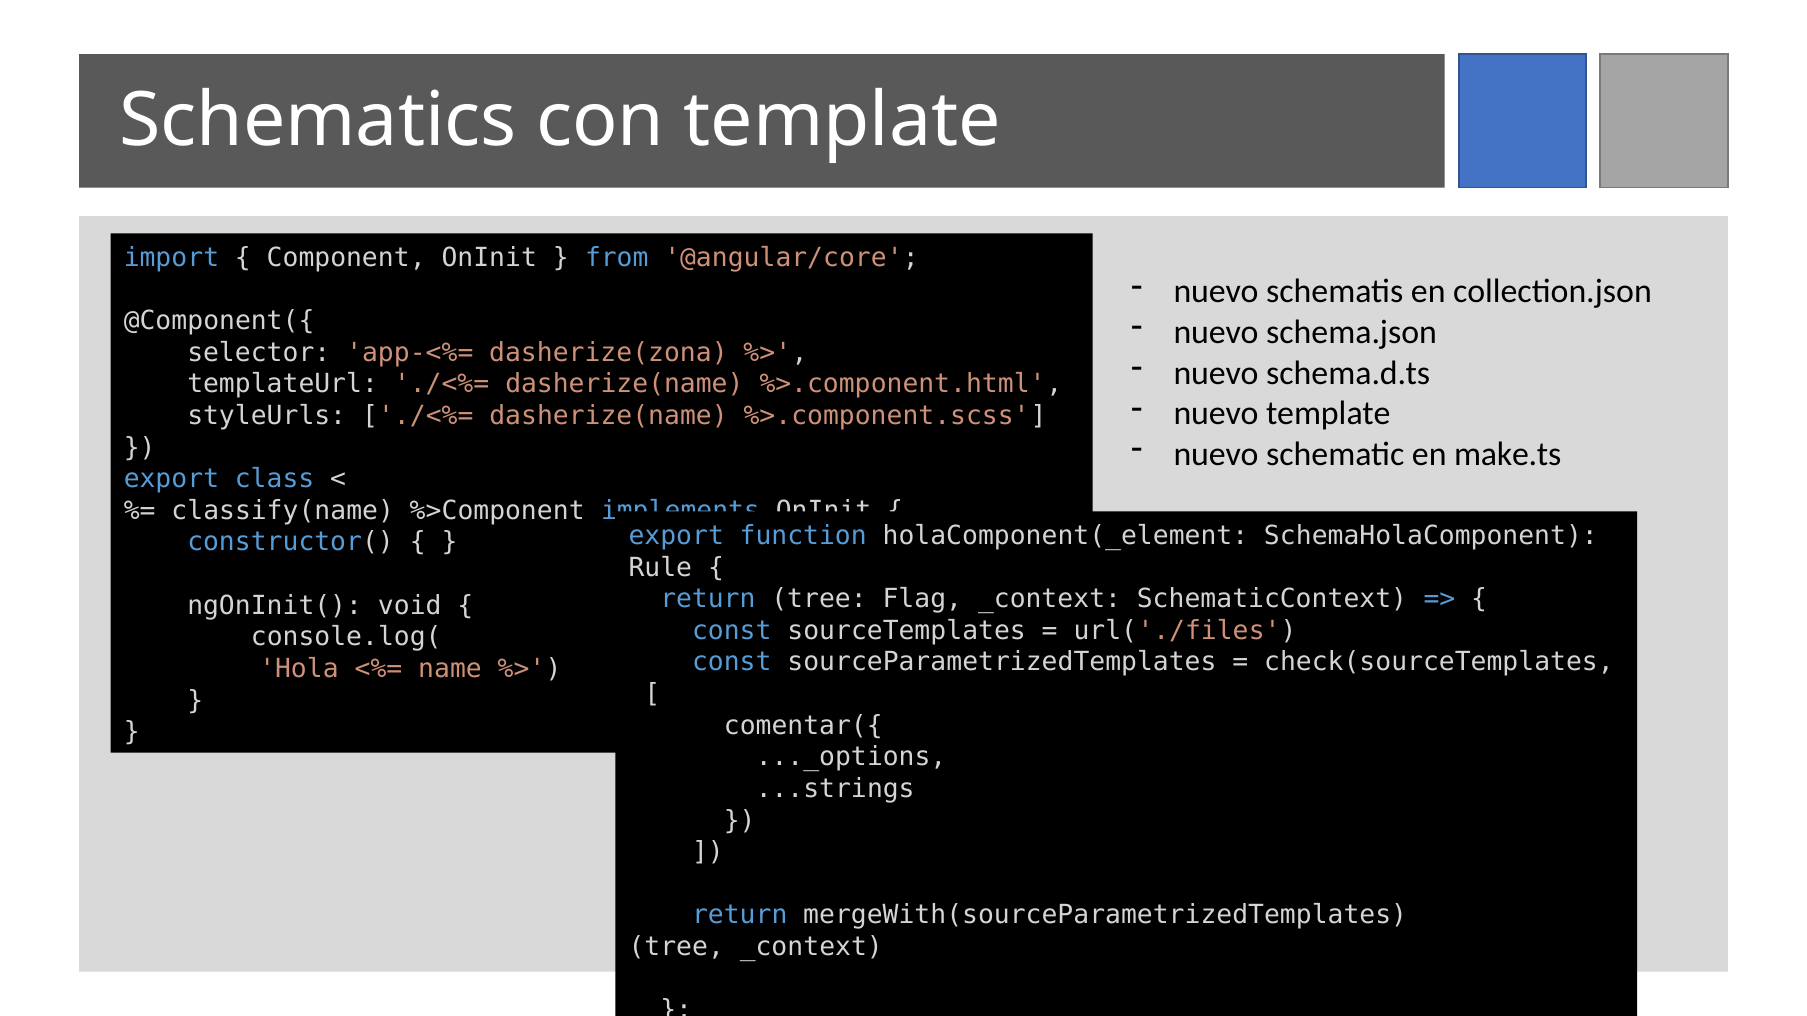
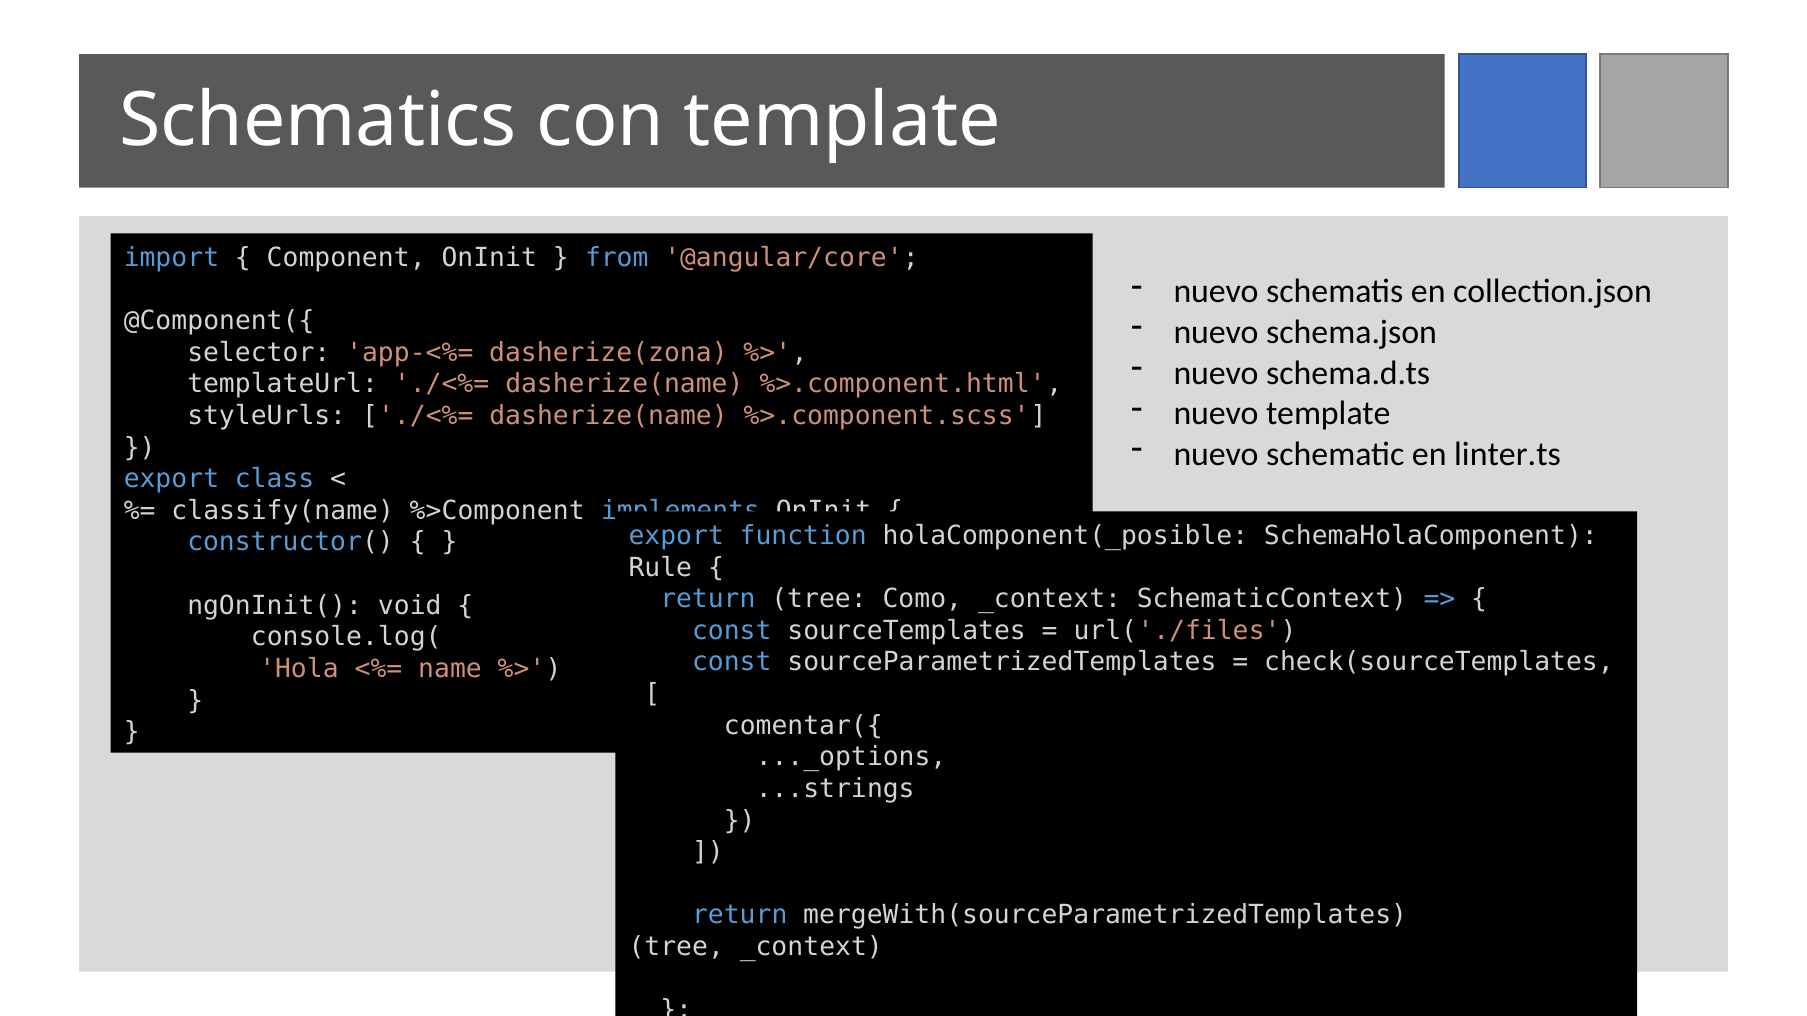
make.ts: make.ts -> linter.ts (1508, 454)
holaComponent(_element: holaComponent(_element -> holaComponent(_posible (1065, 536)
Flag: Flag -> Como (922, 599)
